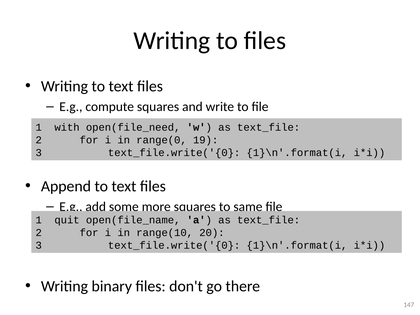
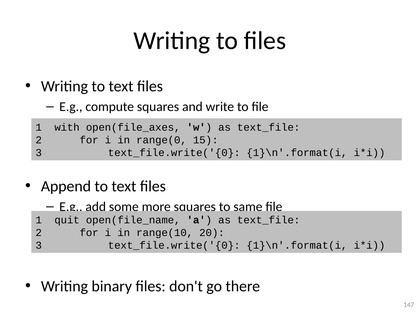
open(file_need: open(file_need -> open(file_axes (133, 127)
19: 19 -> 15 (206, 140)
